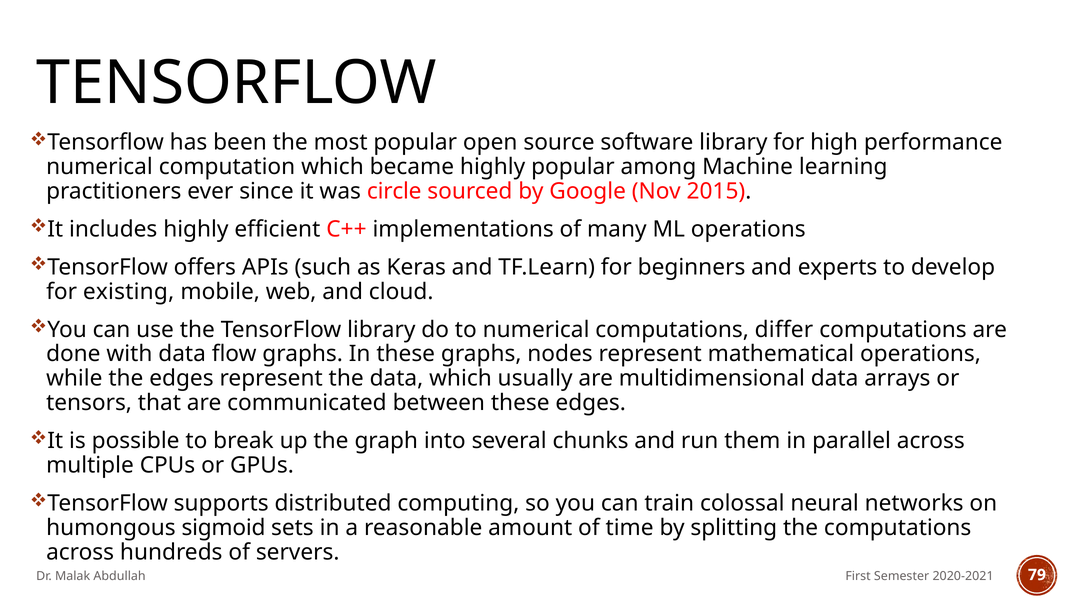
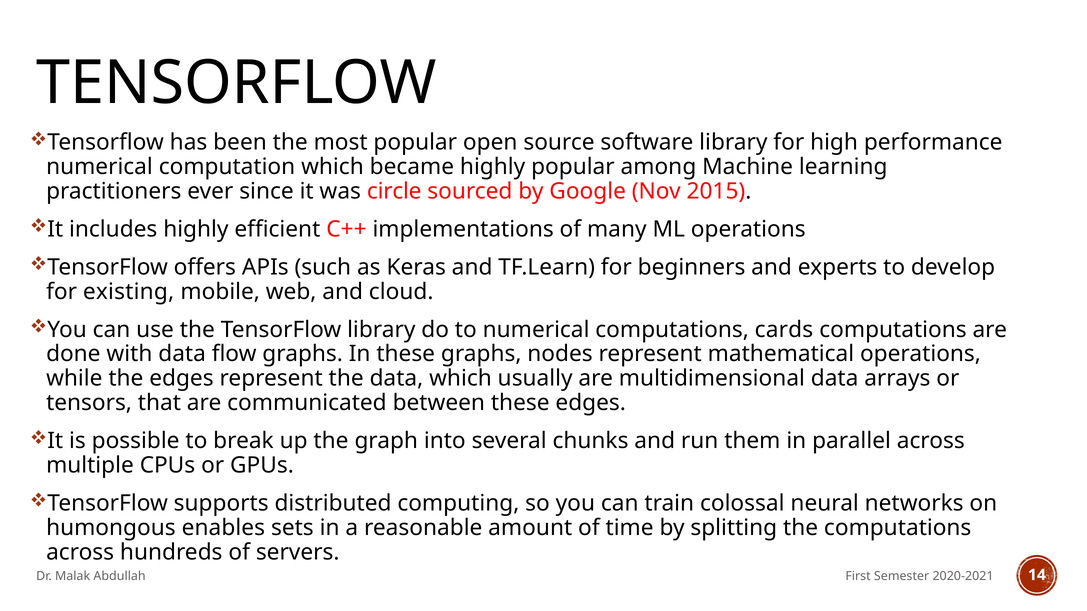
differ: differ -> cards (784, 330)
sigmoid: sigmoid -> enables (223, 528)
79: 79 -> 14 (1037, 575)
